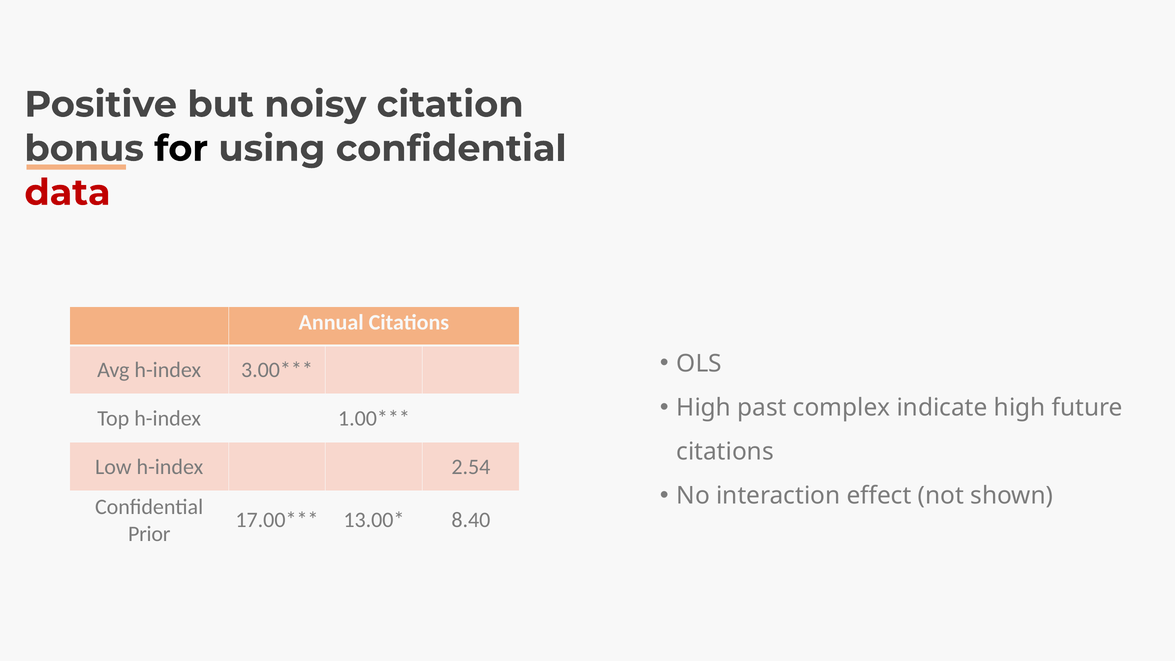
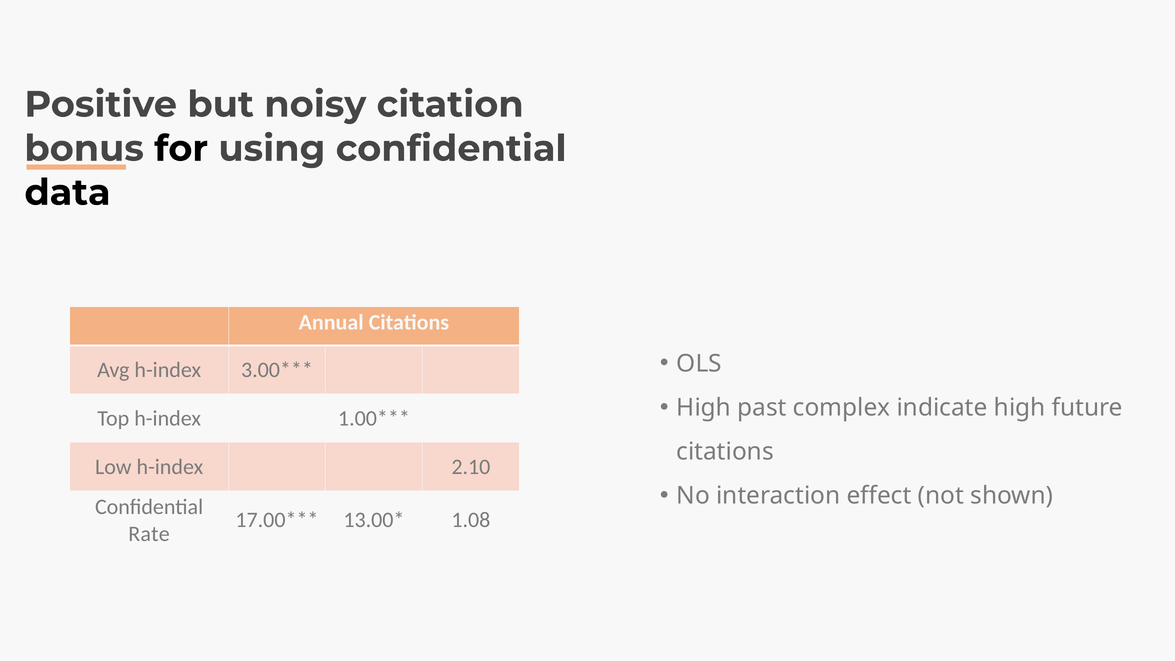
data colour: red -> black (68, 193)
2.54: 2.54 -> 2.10 (471, 467)
8.40: 8.40 -> 1.08 (471, 520)
Prior: Prior -> Rate (149, 534)
